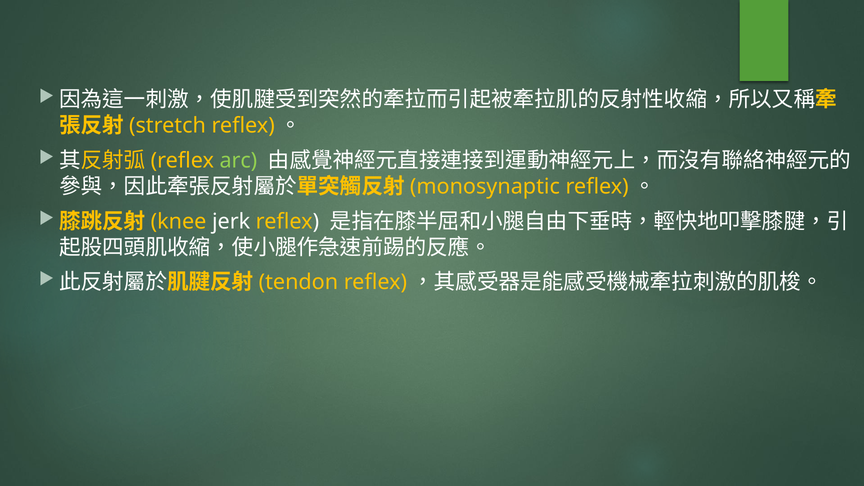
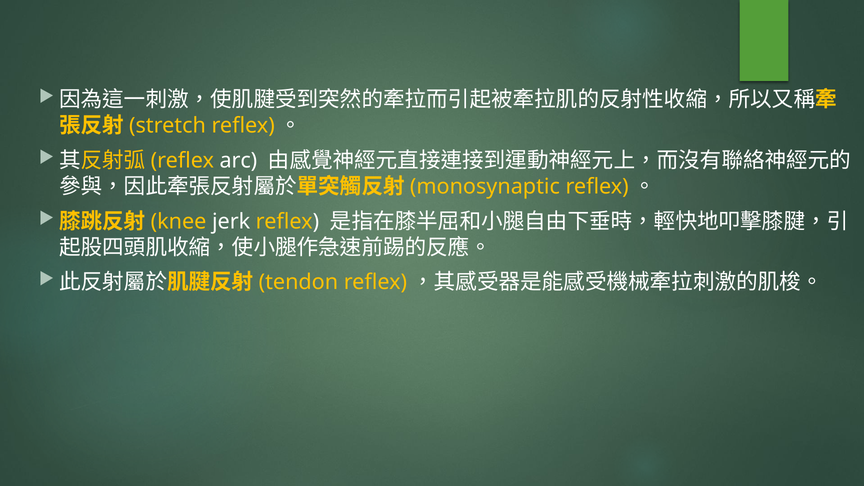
arc colour: light green -> white (238, 161)
